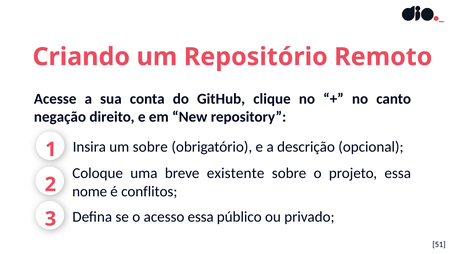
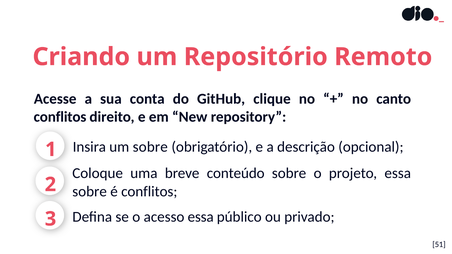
negação: negação -> conflitos (60, 117)
existente: existente -> conteúdo (236, 173)
nome: nome -> sobre (90, 192)
